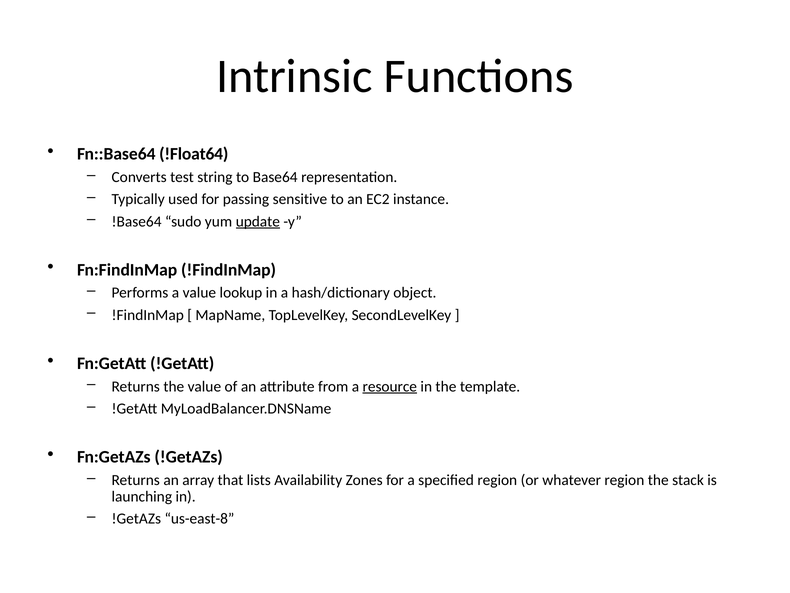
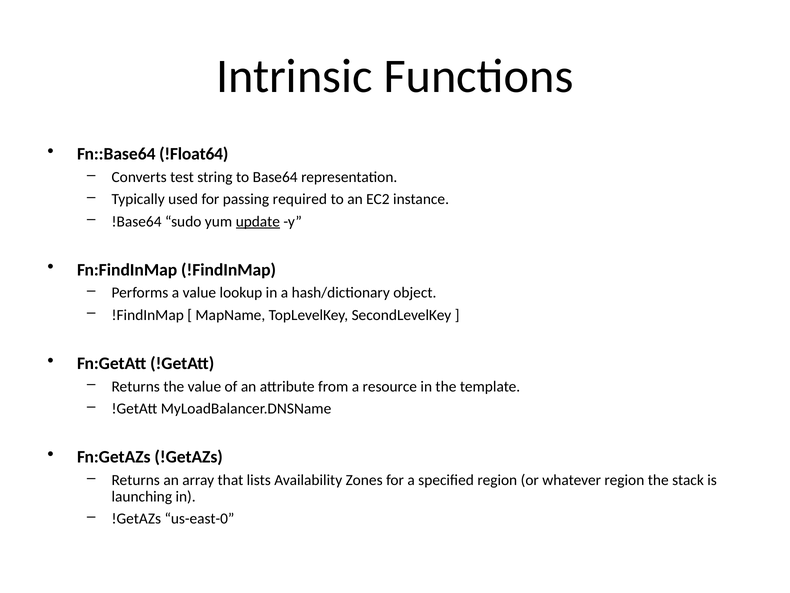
sensitive: sensitive -> required (300, 199)
resource underline: present -> none (390, 386)
us-east-8: us-east-8 -> us-east-0 (199, 518)
